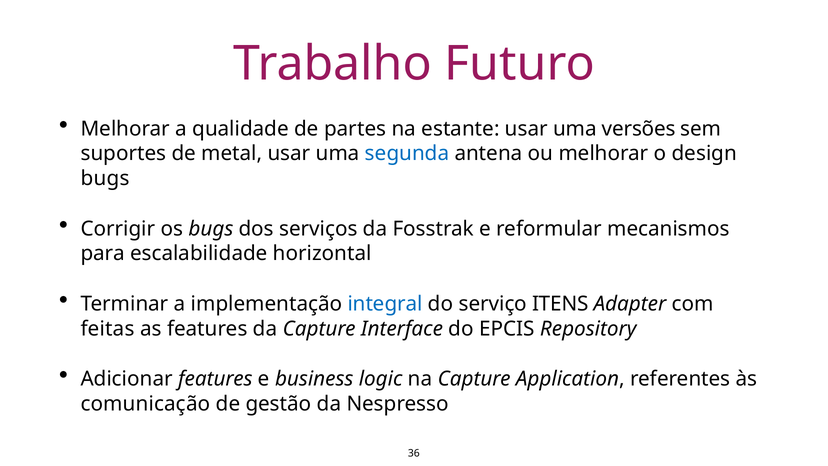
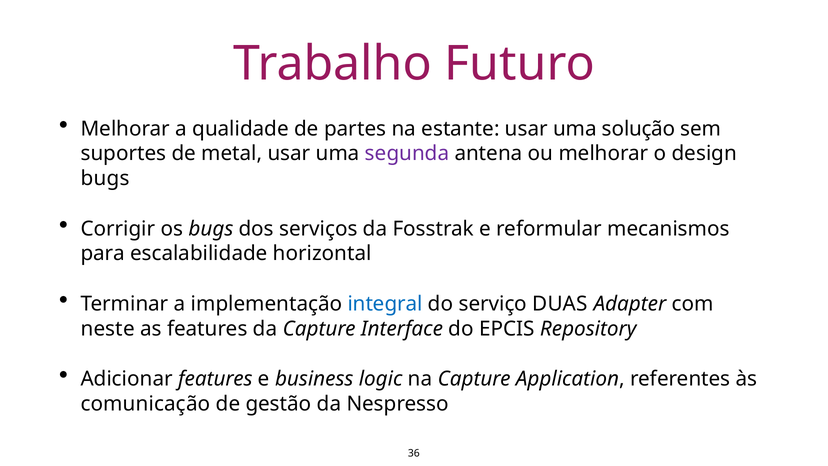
versões: versões -> solução (639, 129)
segunda colour: blue -> purple (407, 154)
ITENS: ITENS -> DUAS (560, 304)
feitas: feitas -> neste (108, 329)
